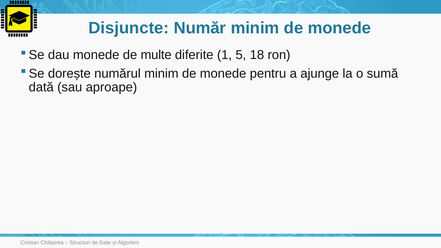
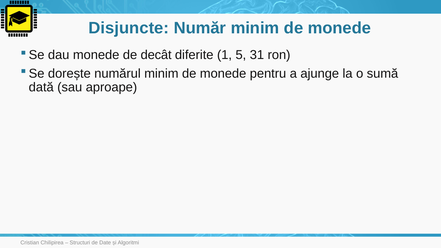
multe: multe -> decât (156, 55)
18: 18 -> 31 (257, 55)
